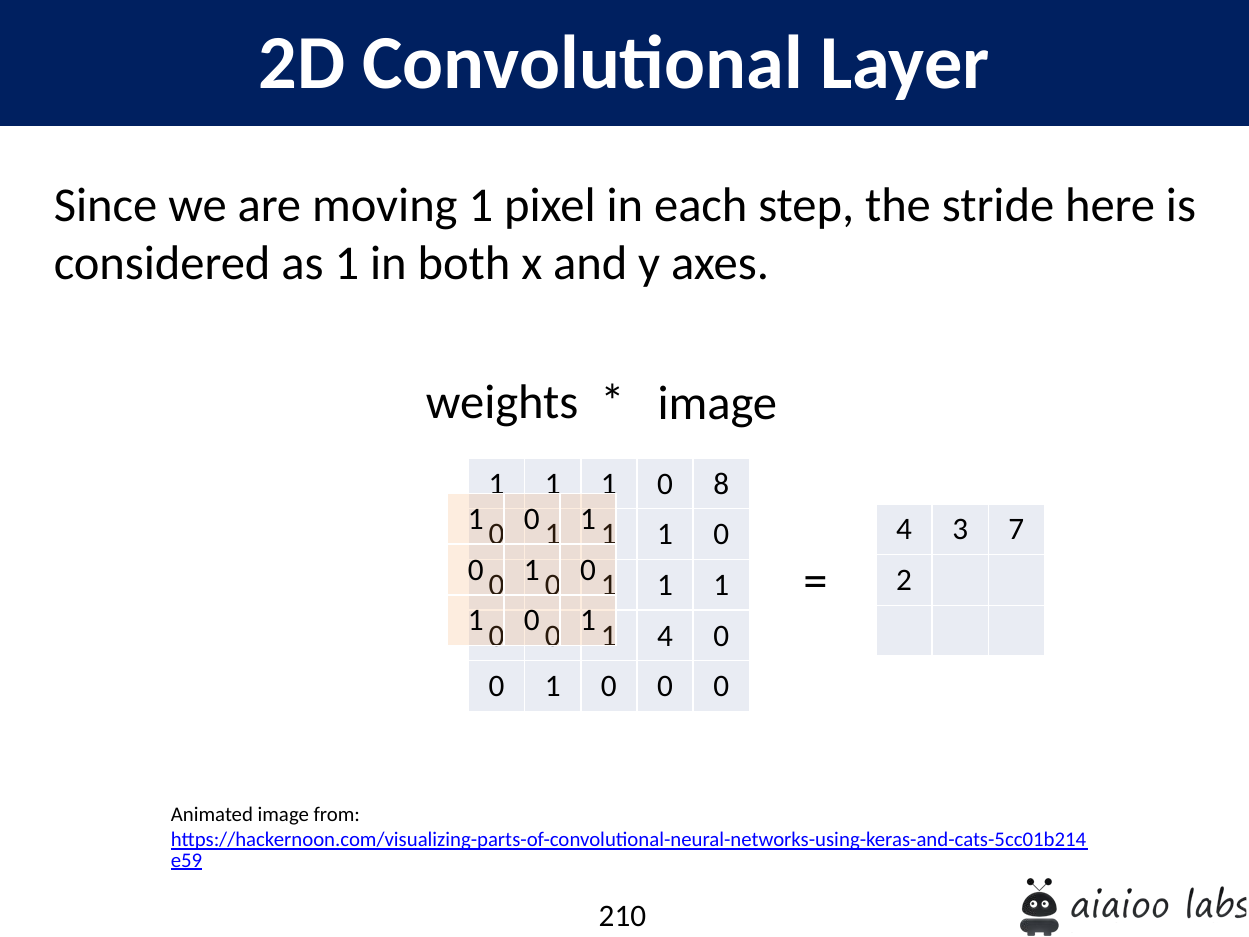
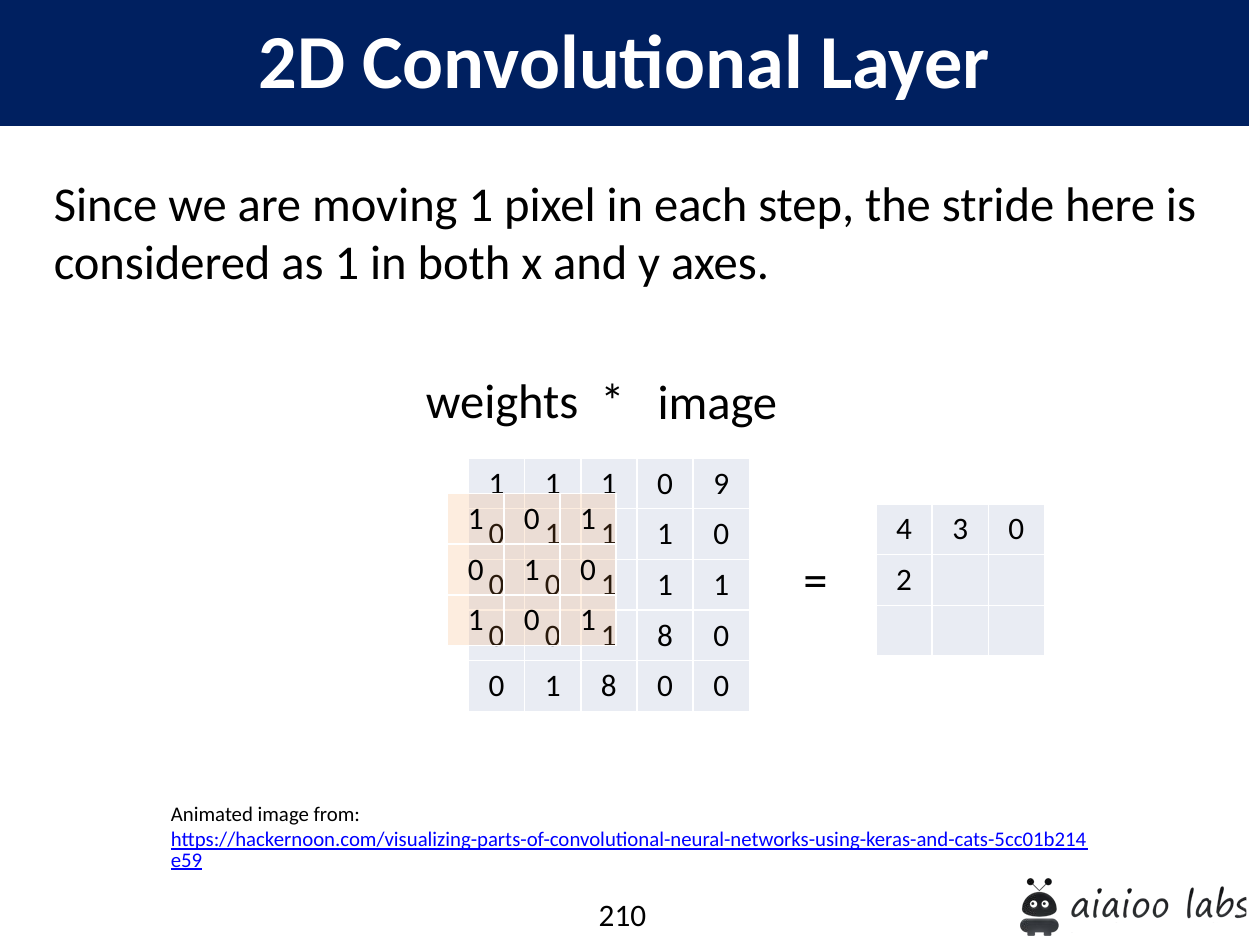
8: 8 -> 9 (721, 484)
3 7: 7 -> 0 (1016, 529)
4: 4 -> 8 (665, 636)
0: 0 -> 8 (609, 686)
